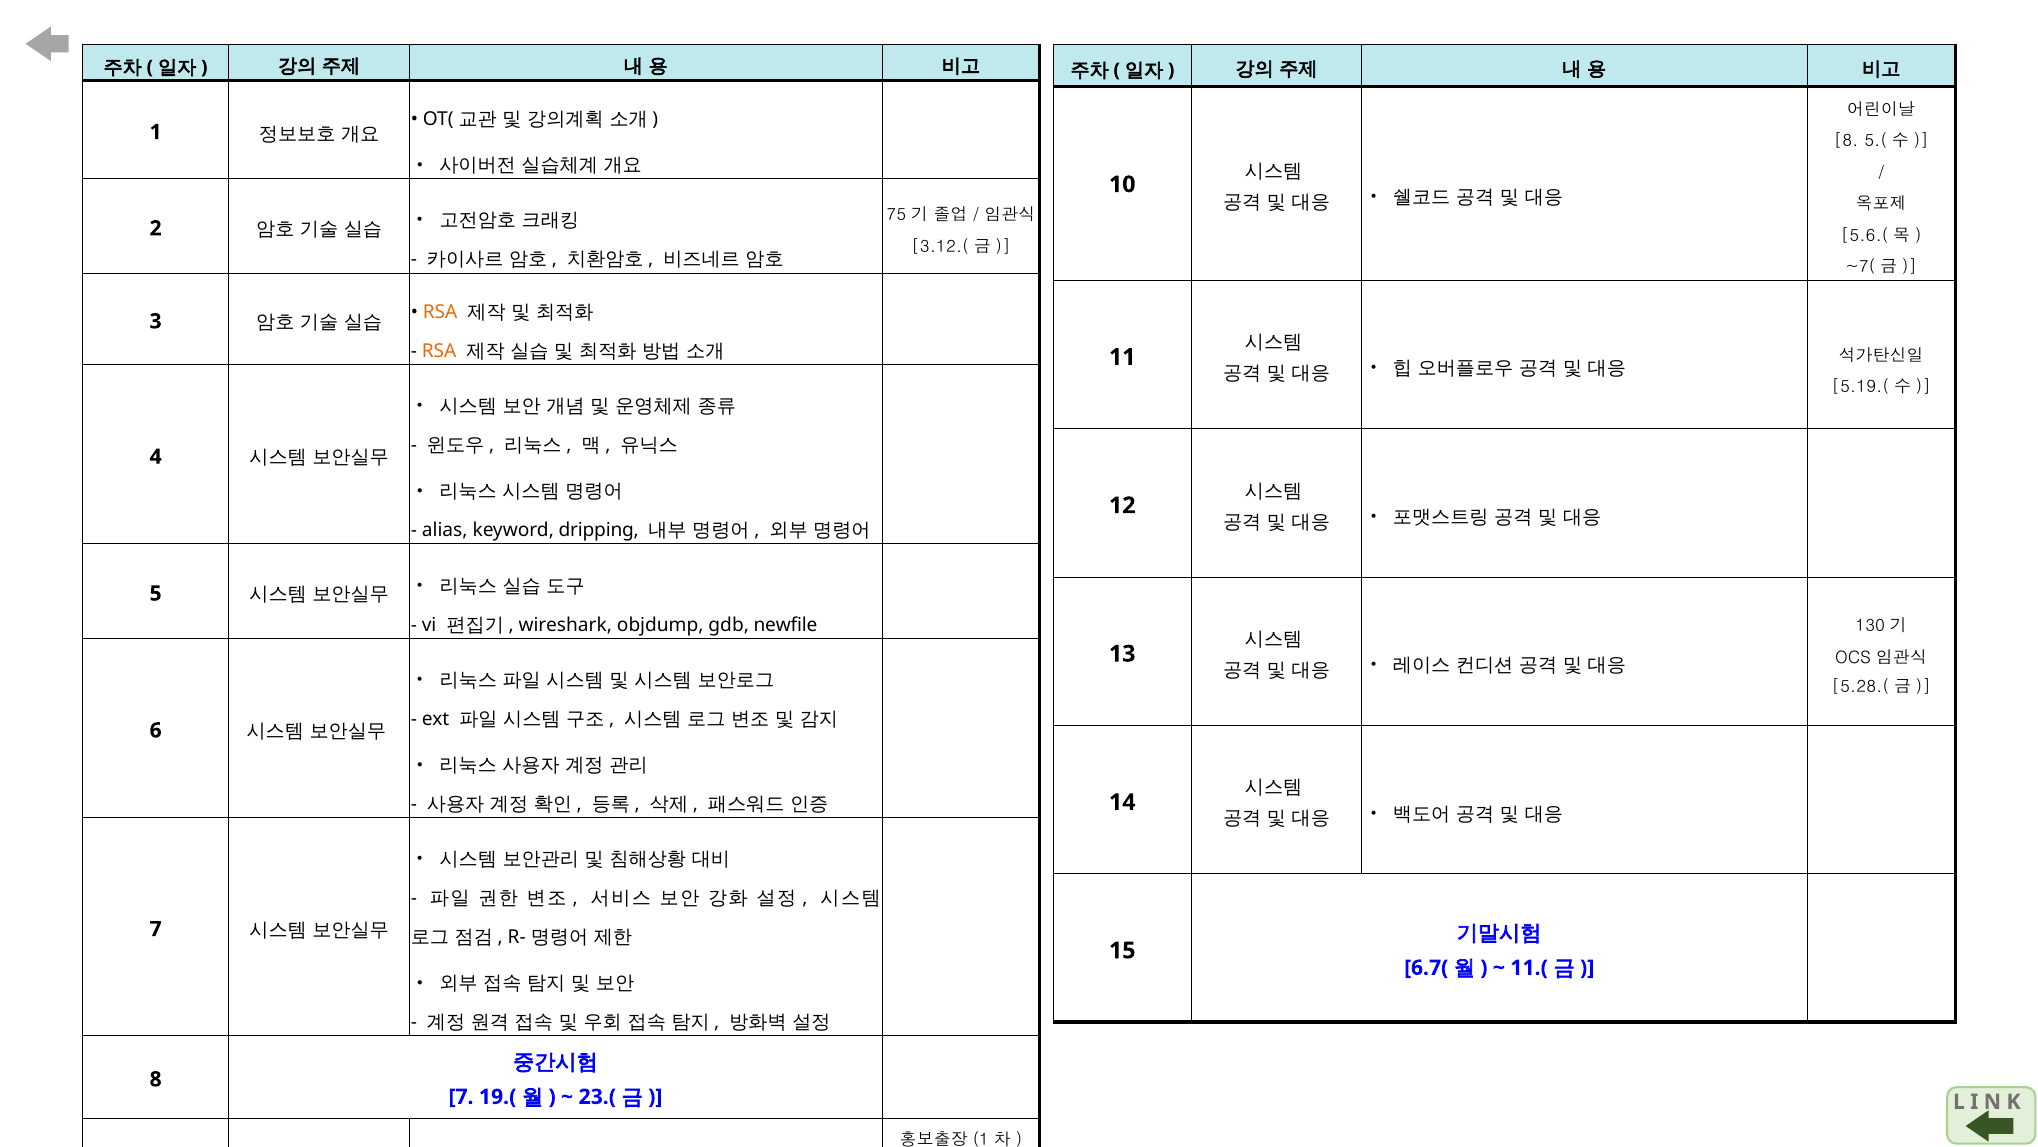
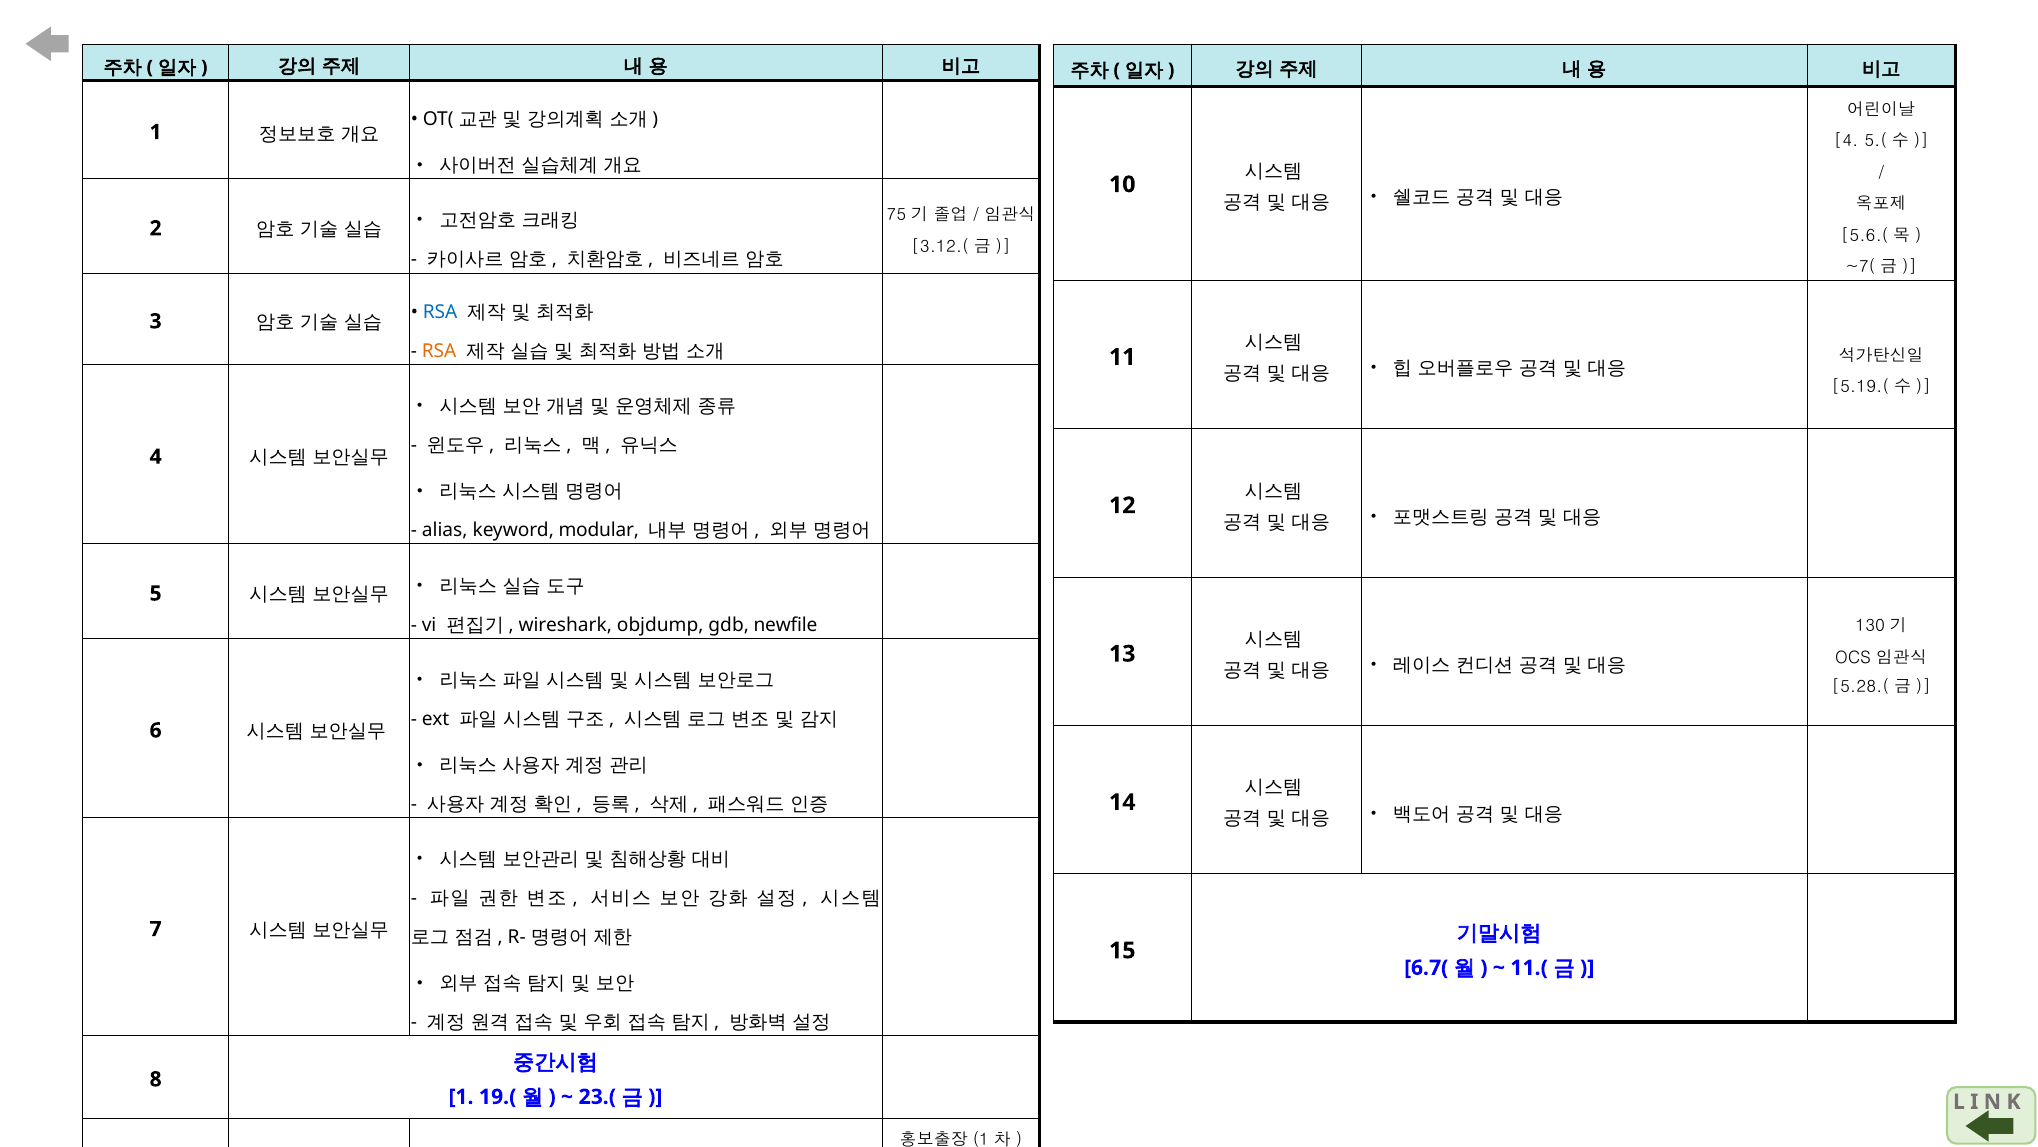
8: 8 -> 4 (1846, 141)
RSA colour: orange -> blue (440, 312)
dripping: dripping -> modular (599, 530)
7: 7 -> 1 (461, 1096)
